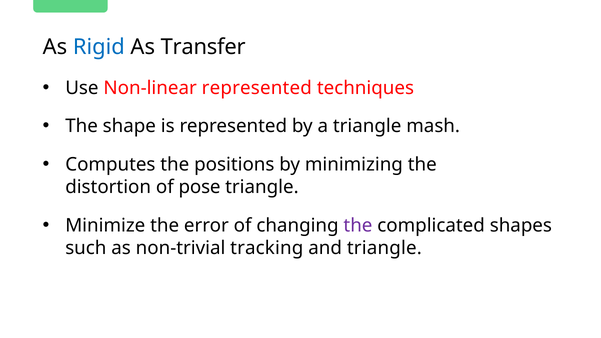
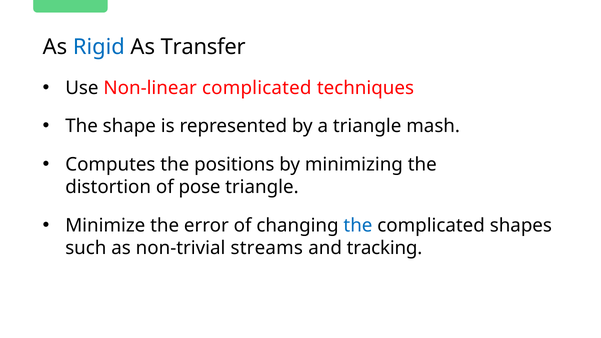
Non-linear represented: represented -> complicated (257, 88)
the colour: purple -> blue (358, 225)
tracking: tracking -> streams (267, 248)
and triangle: triangle -> tracking (385, 248)
